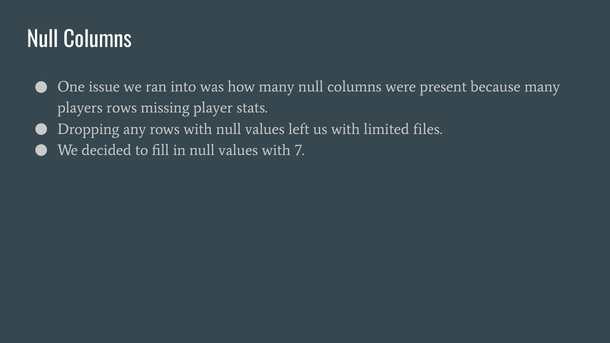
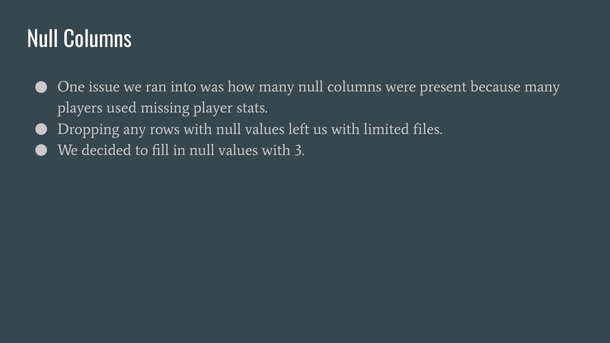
players rows: rows -> used (122, 108)
7: 7 -> 3 (300, 150)
